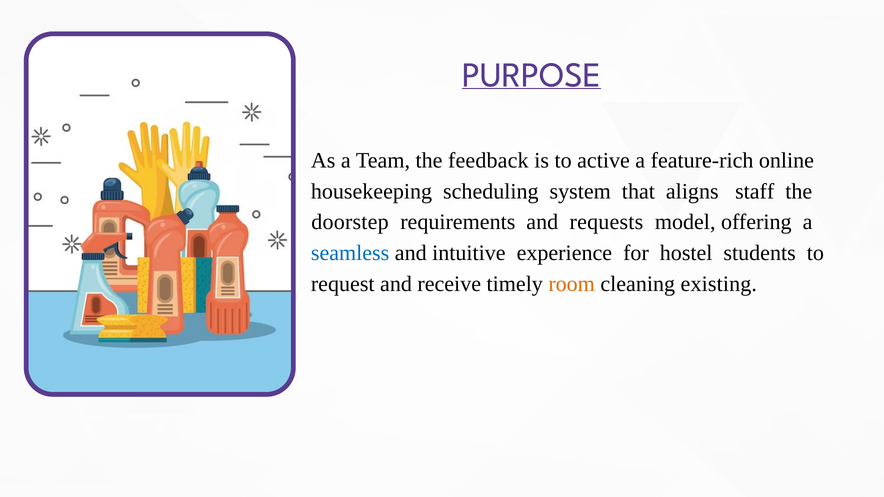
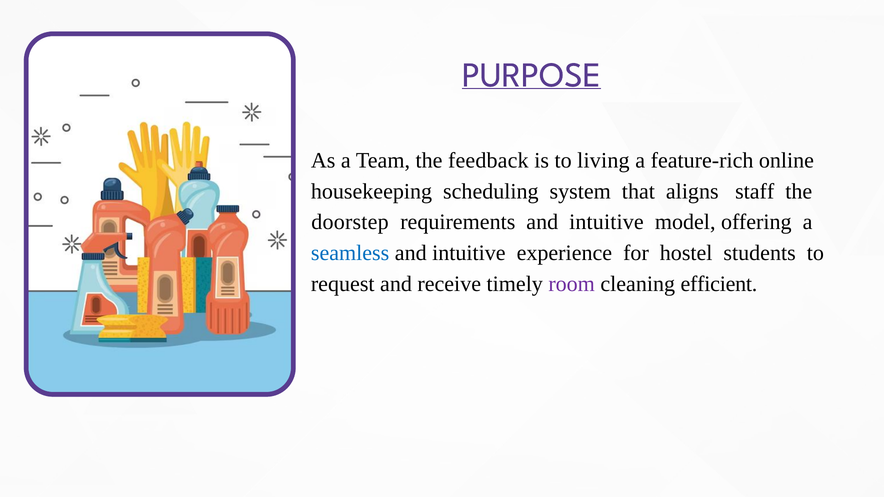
active: active -> living (603, 161)
requirements and requests: requests -> intuitive (606, 222)
room colour: orange -> purple (572, 284)
existing: existing -> efficient (719, 284)
